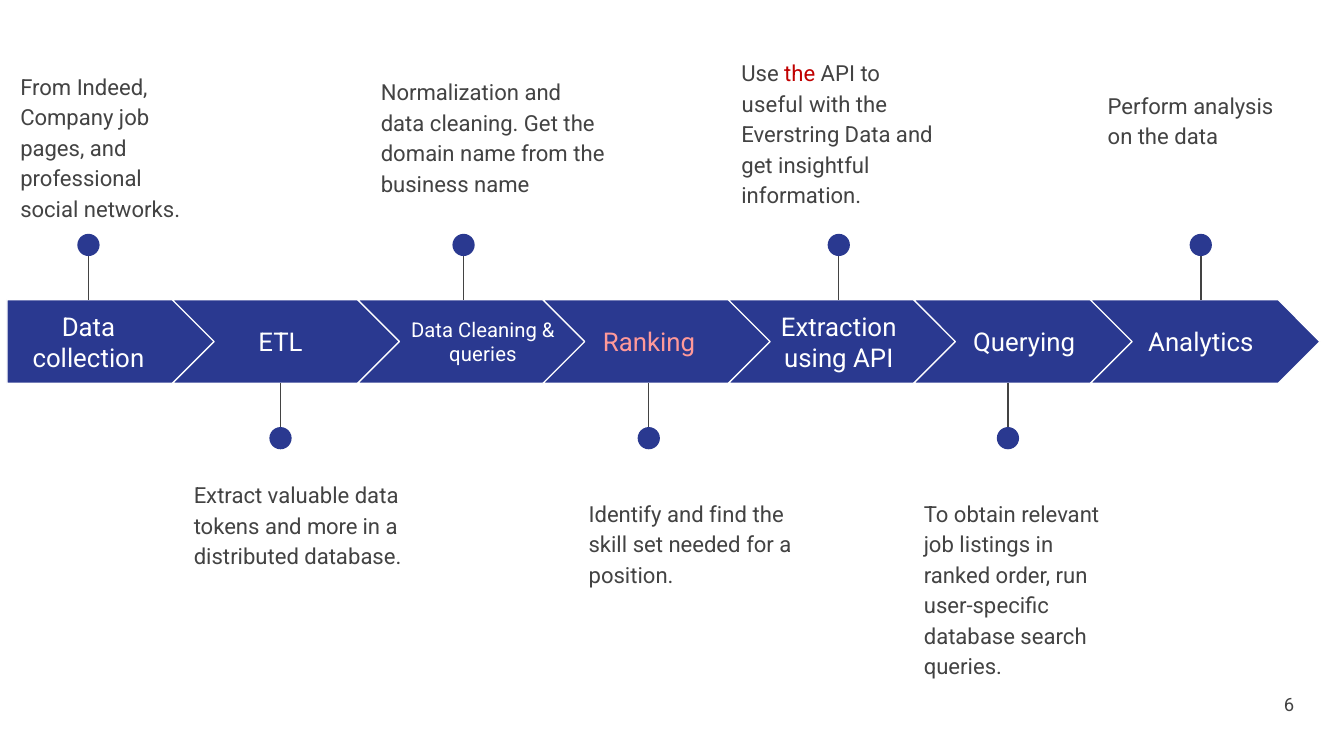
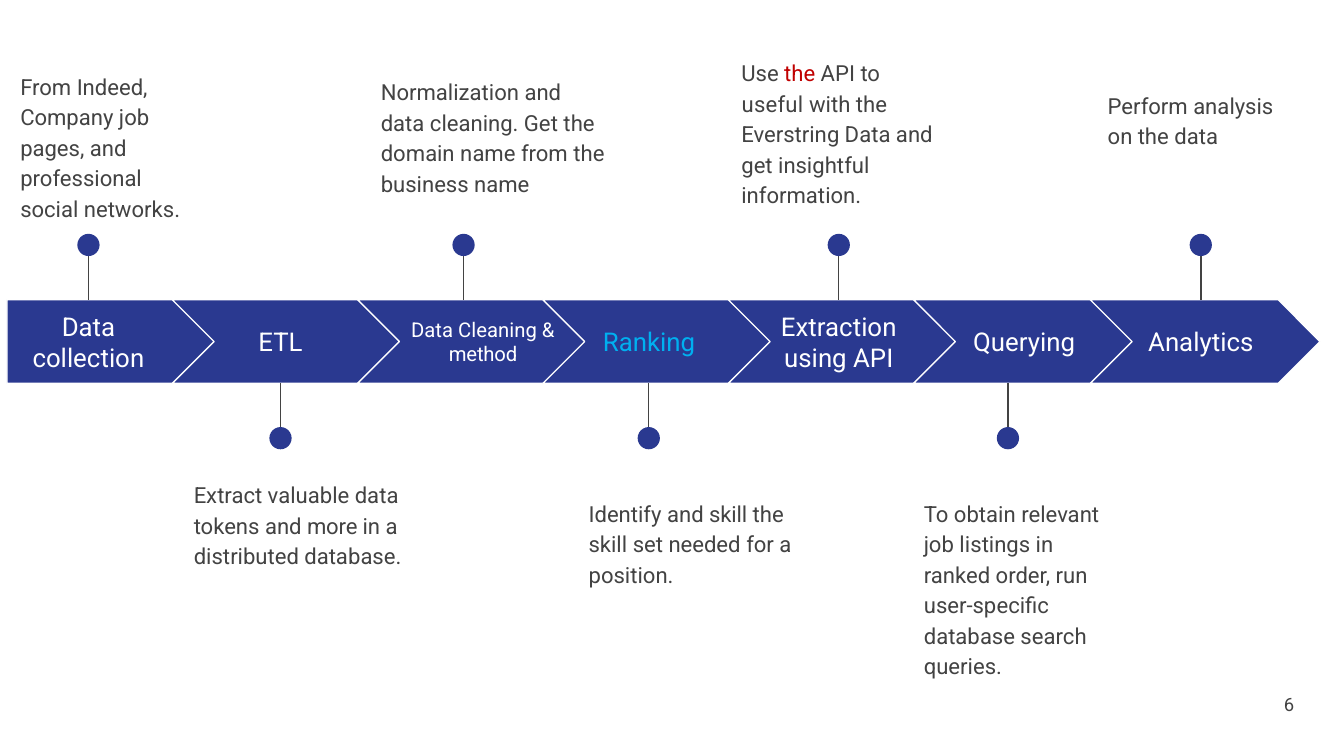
Ranking colour: pink -> light blue (649, 343)
queries: queries -> method (483, 355)
and find: find -> skill (728, 515)
